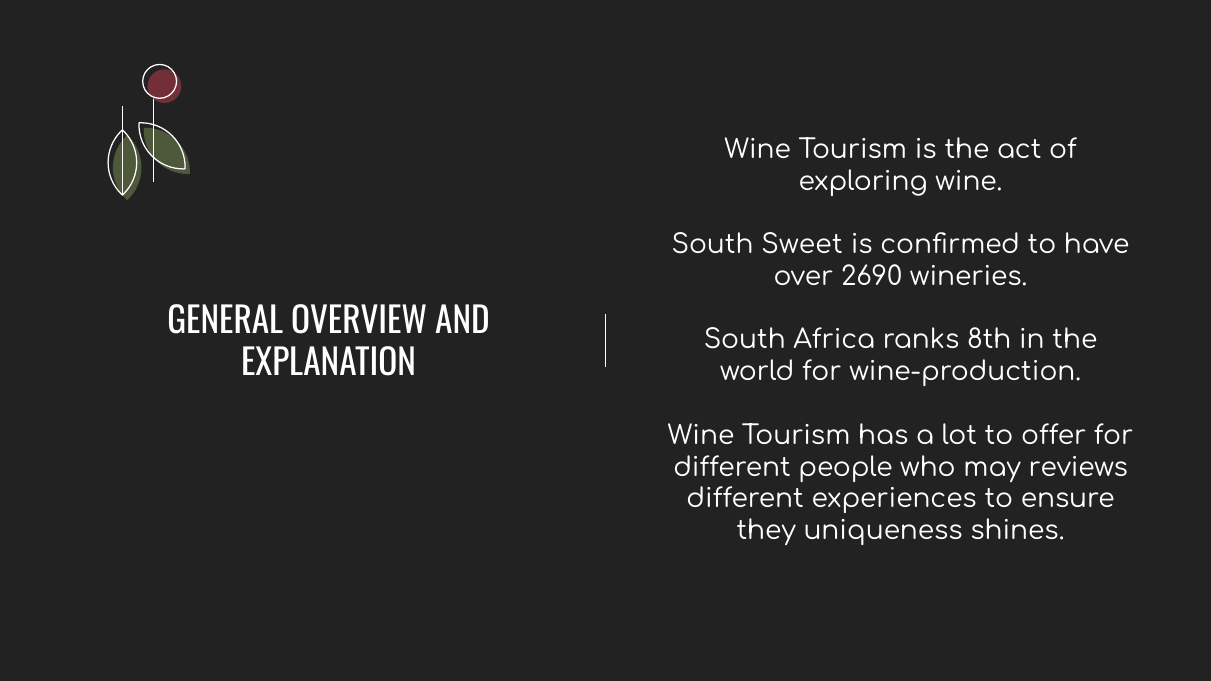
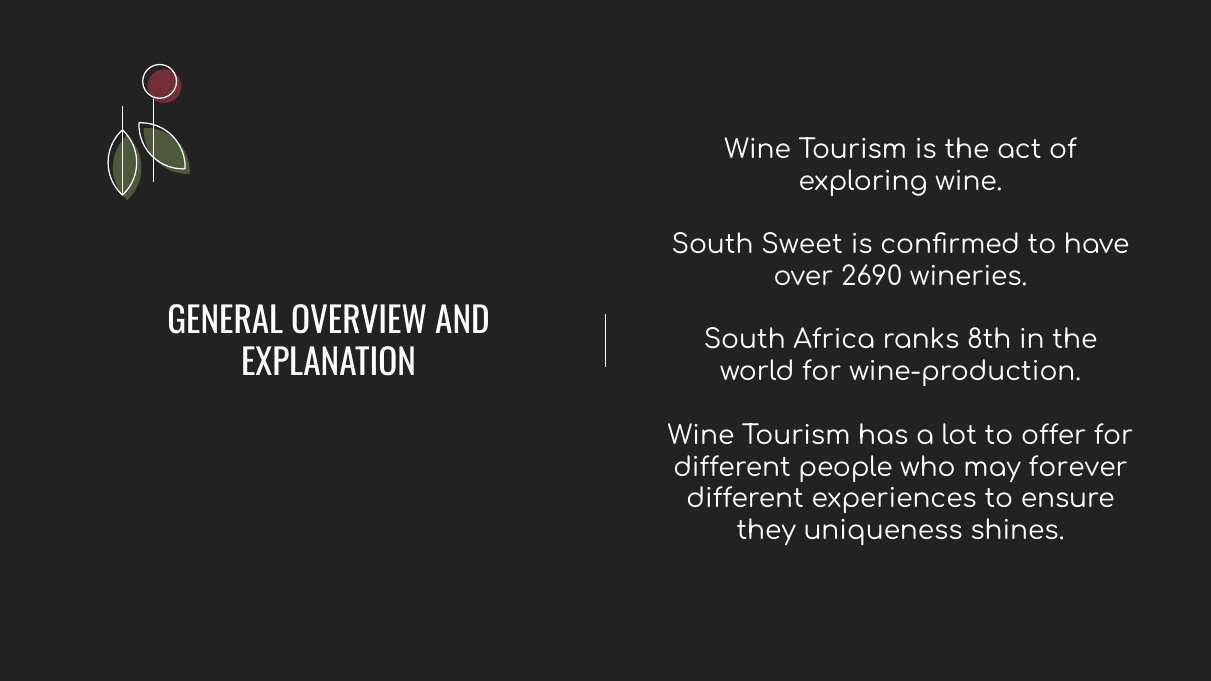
reviews: reviews -> forever (1078, 467)
